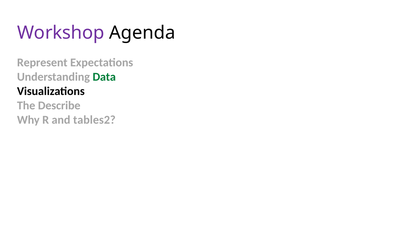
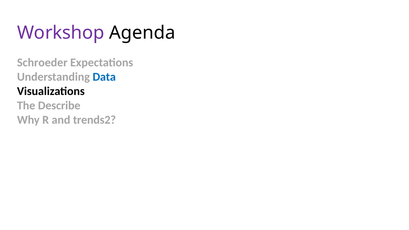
Represent: Represent -> Schroeder (42, 63)
Data colour: green -> blue (104, 77)
tables2: tables2 -> trends2 (94, 120)
